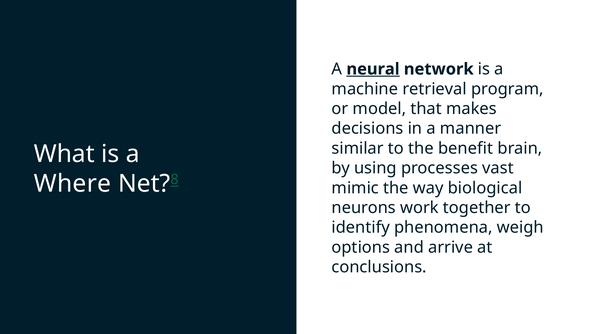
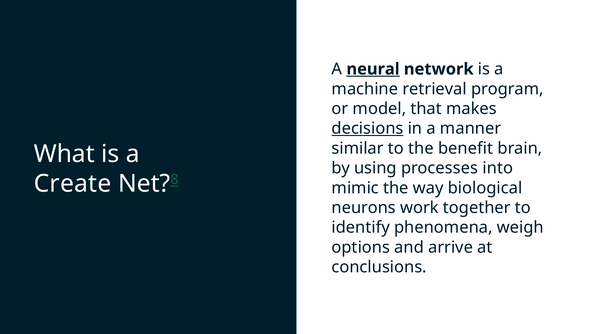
decisions underline: none -> present (368, 128)
vast: vast -> into (498, 168)
Where: Where -> Create (73, 183)
